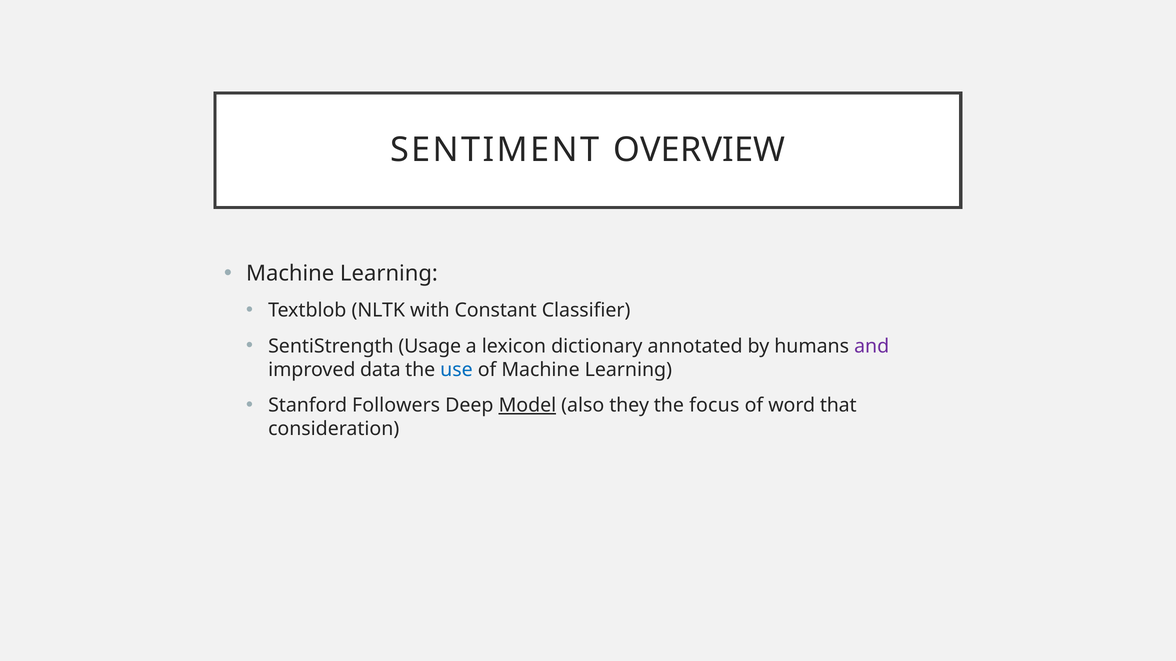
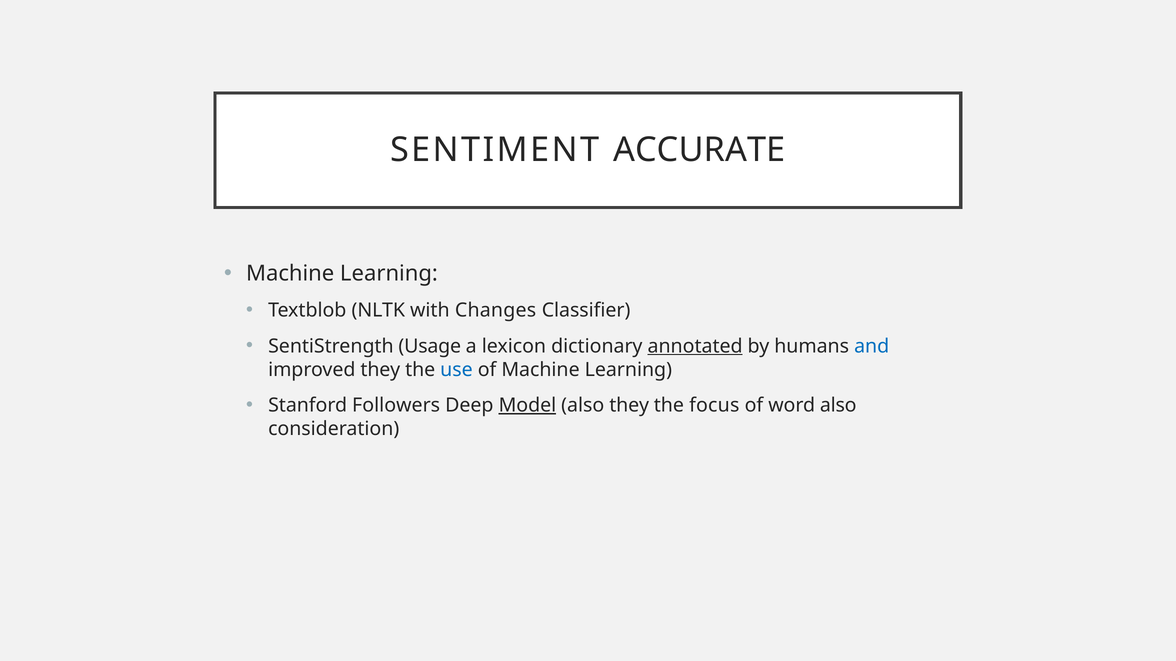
OVERVIEW: OVERVIEW -> ACCURATE (699, 150)
Constant: Constant -> Changes (496, 311)
annotated underline: none -> present (695, 346)
and colour: purple -> blue (872, 346)
improved data: data -> they (380, 370)
word that: that -> also (838, 406)
